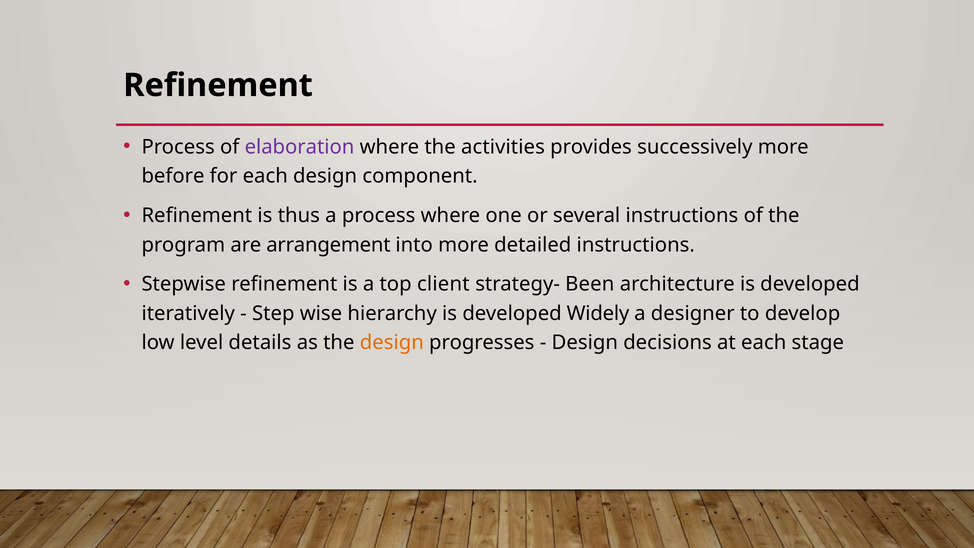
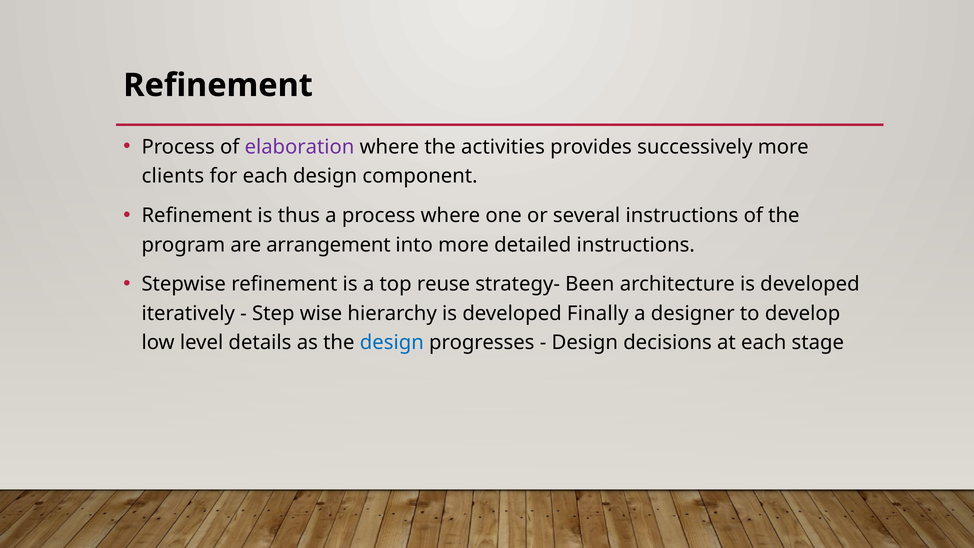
before: before -> clients (173, 176)
client: client -> reuse (443, 284)
Widely: Widely -> Finally (598, 313)
design colour: orange -> blue (392, 343)
